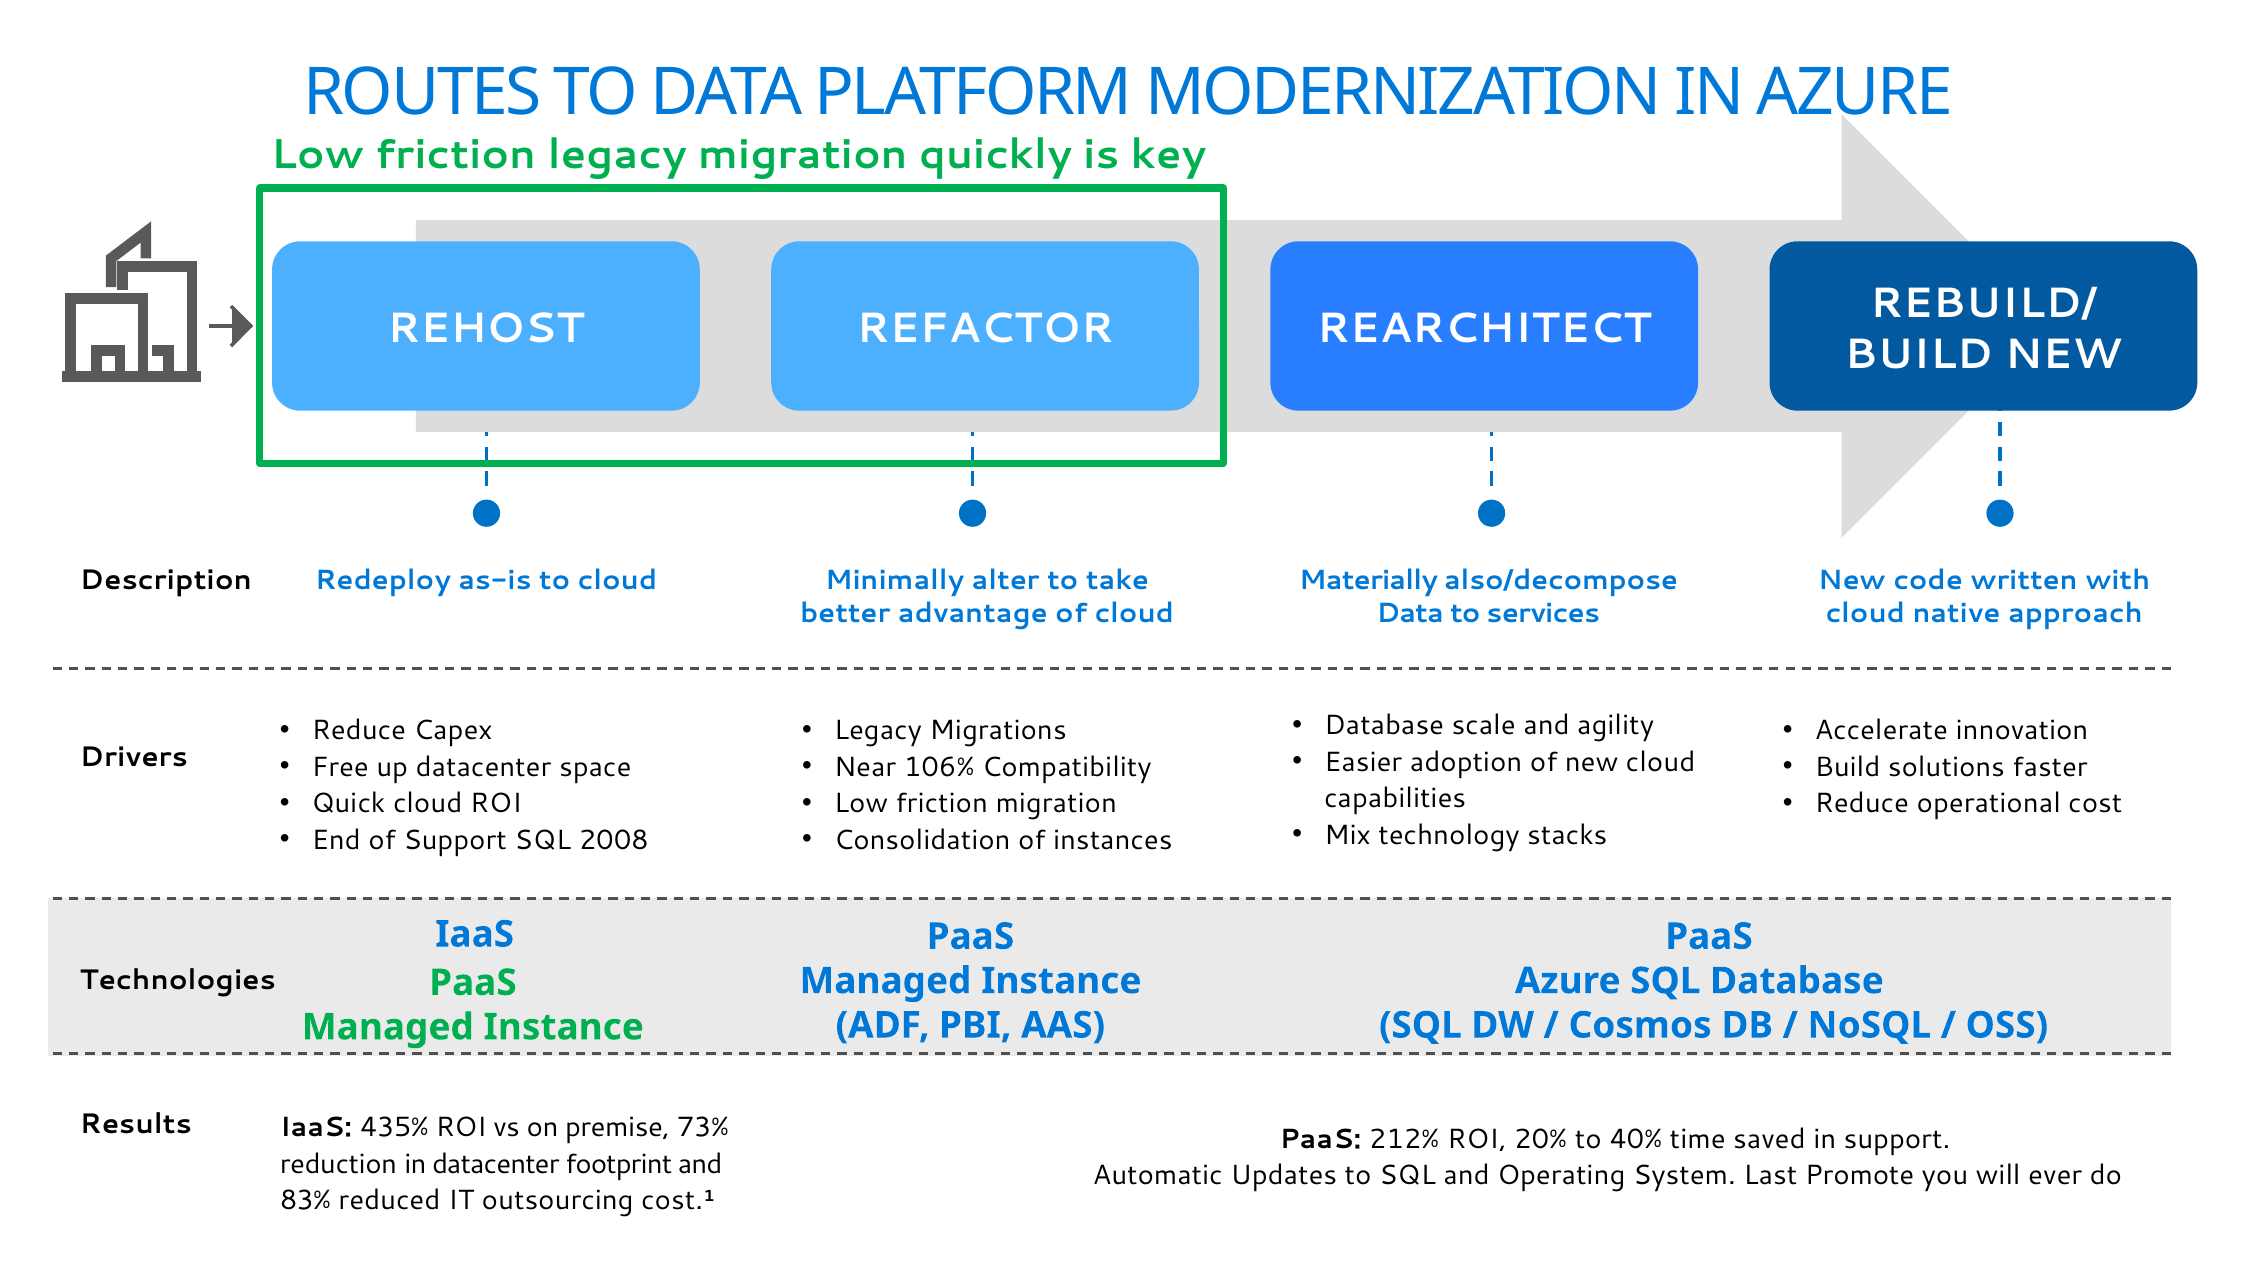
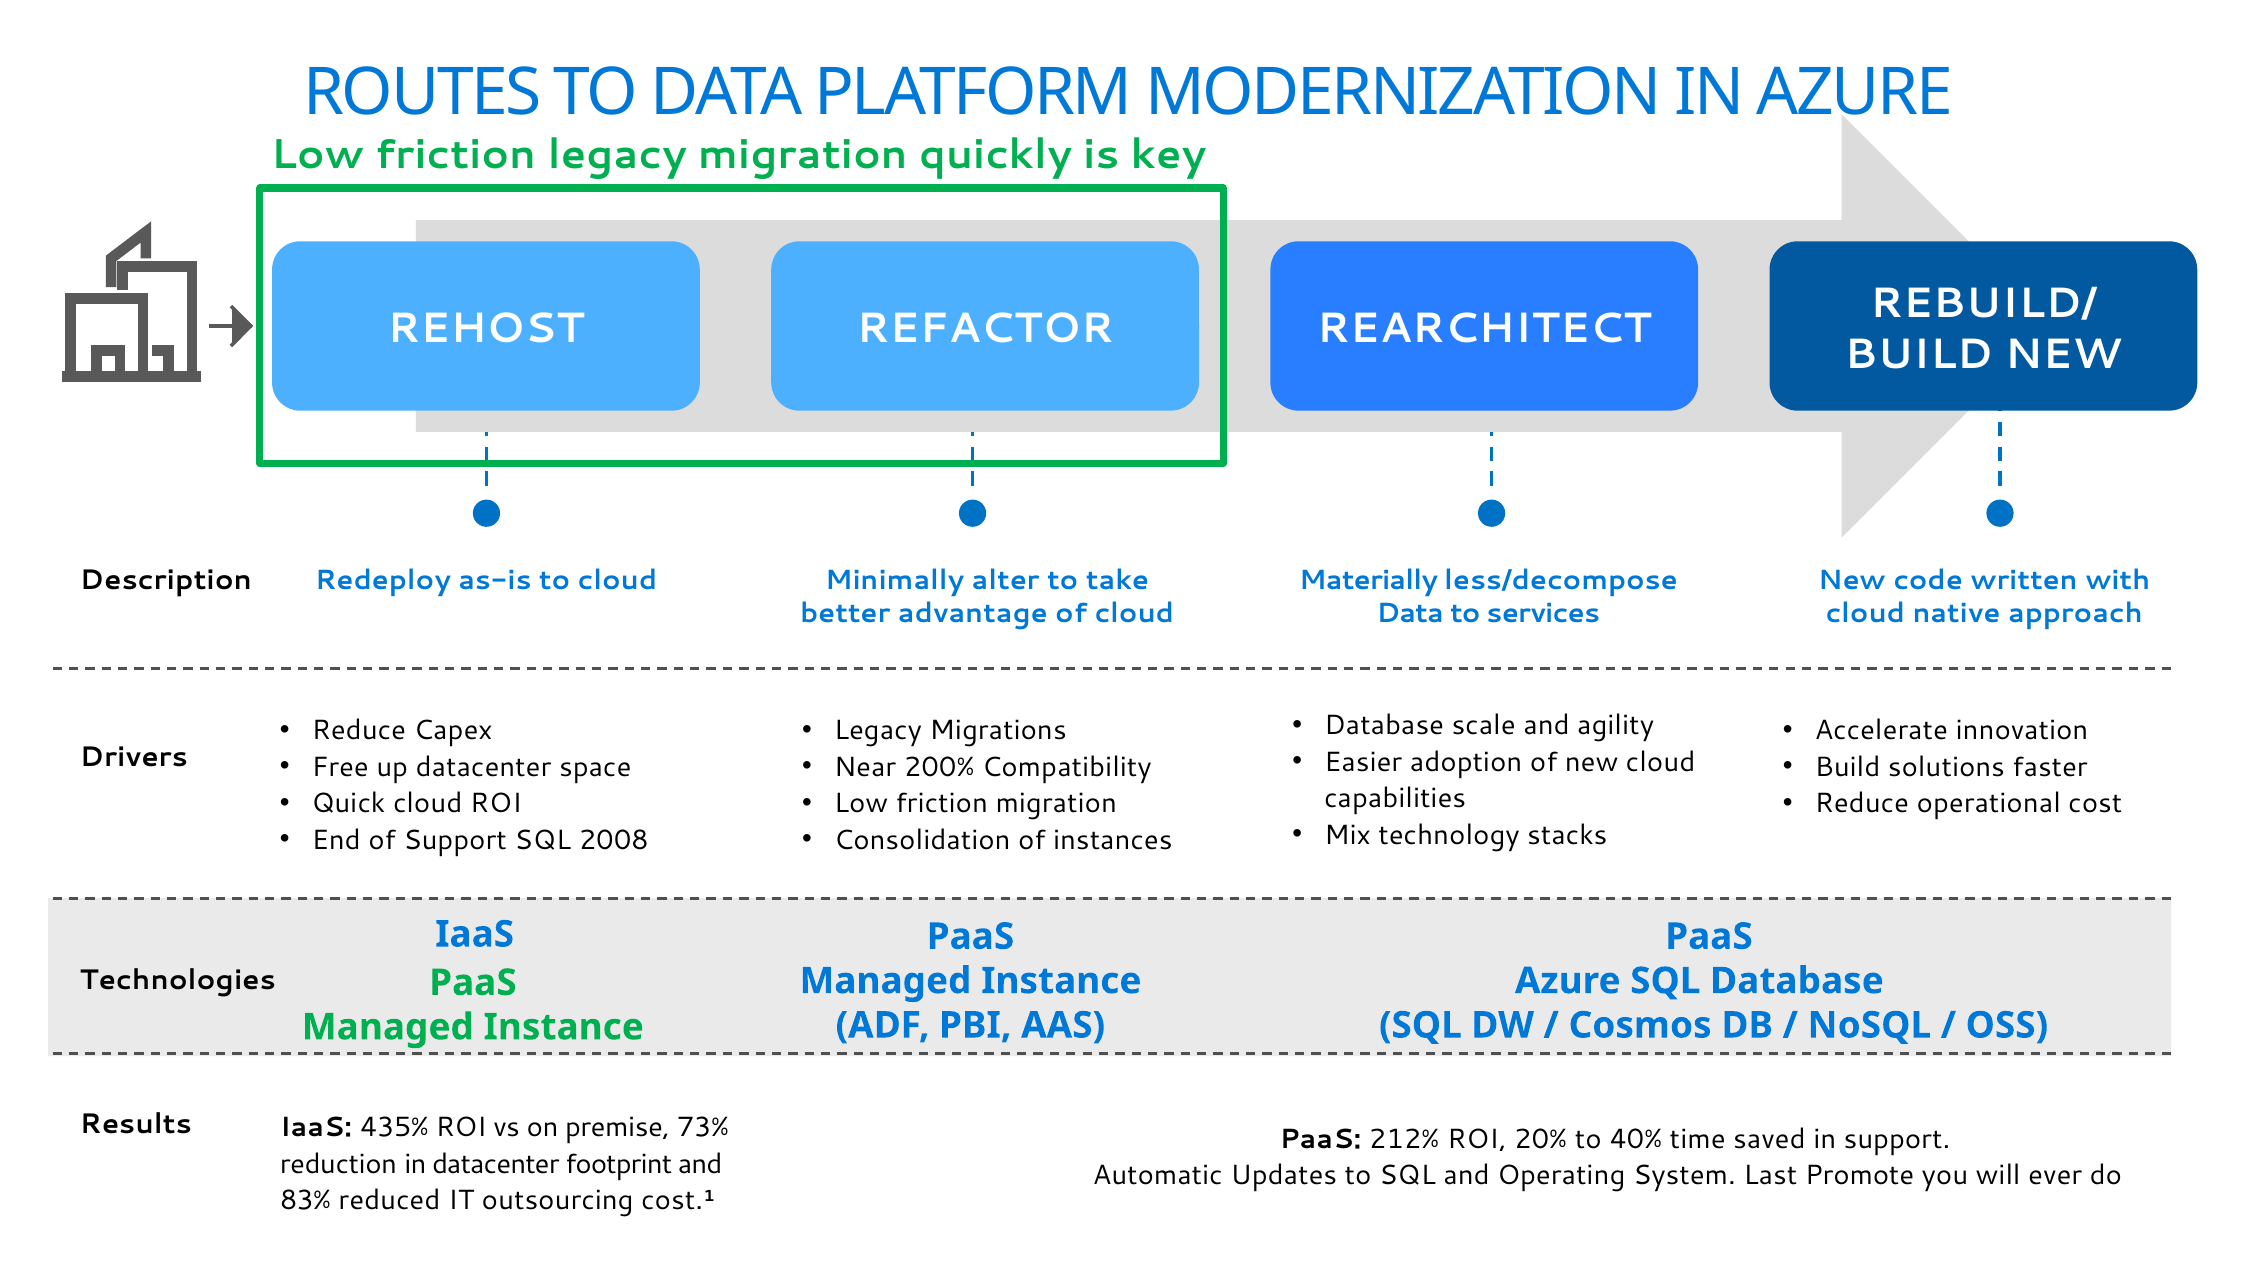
also/decompose: also/decompose -> less/decompose (1561, 580)
106%: 106% -> 200% (939, 767)
